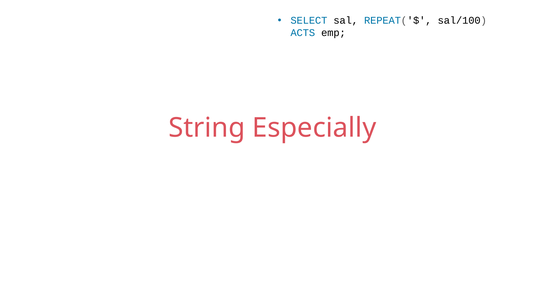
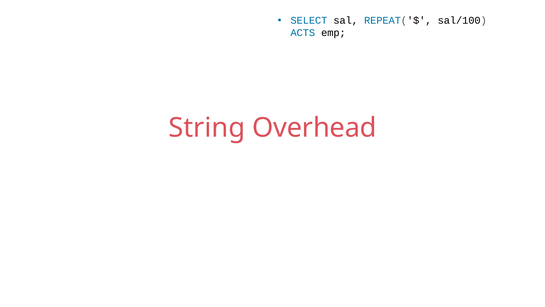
Especially: Especially -> Overhead (314, 128)
